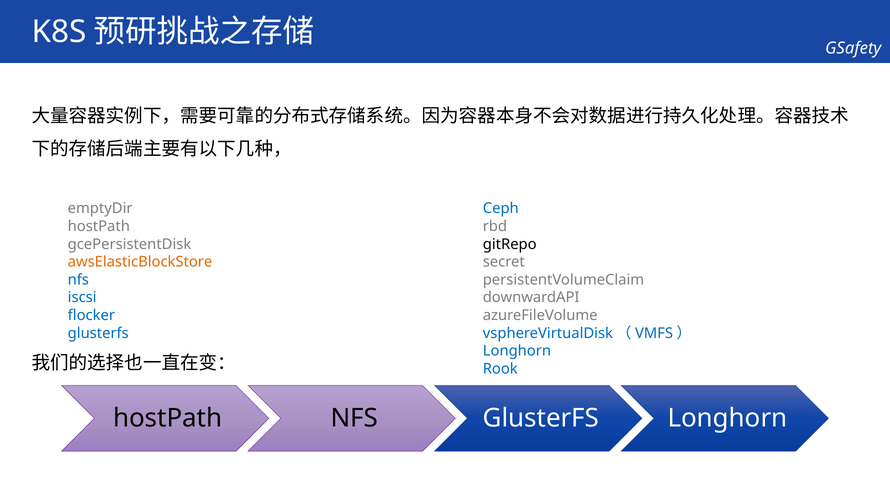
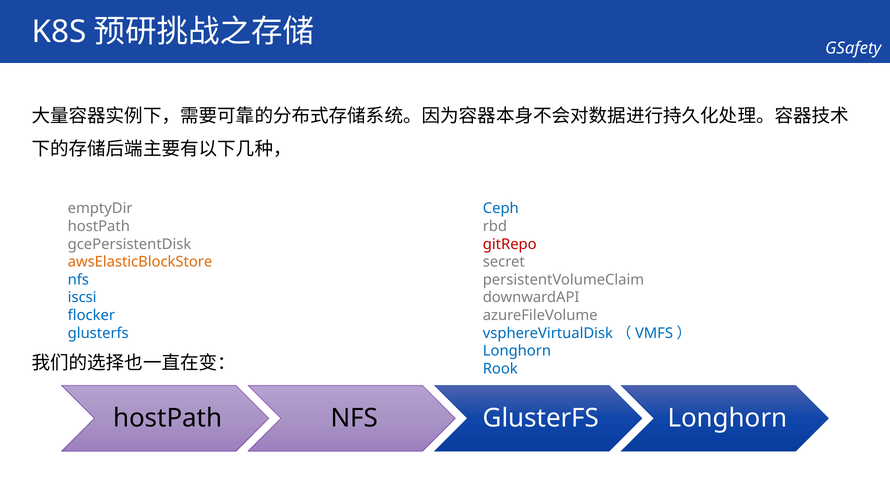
gitRepo colour: black -> red (510, 244)
